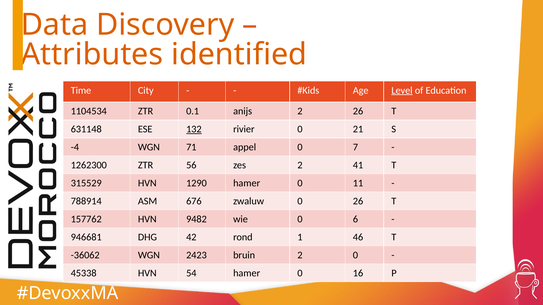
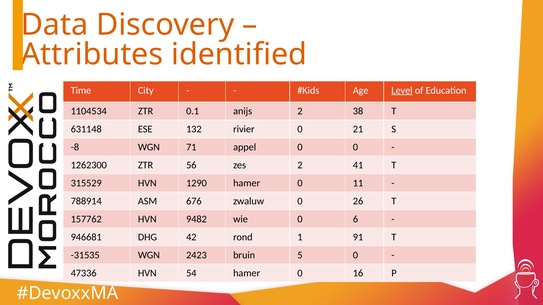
2 26: 26 -> 38 (358, 111)
132 underline: present -> none (194, 129)
-4: -4 -> -8 (75, 147)
0 7: 7 -> 0 (355, 147)
46: 46 -> 91 (358, 237)
-36062: -36062 -> -31535 (85, 255)
bruin 2: 2 -> 5 (300, 255)
45338: 45338 -> 47336 (84, 273)
